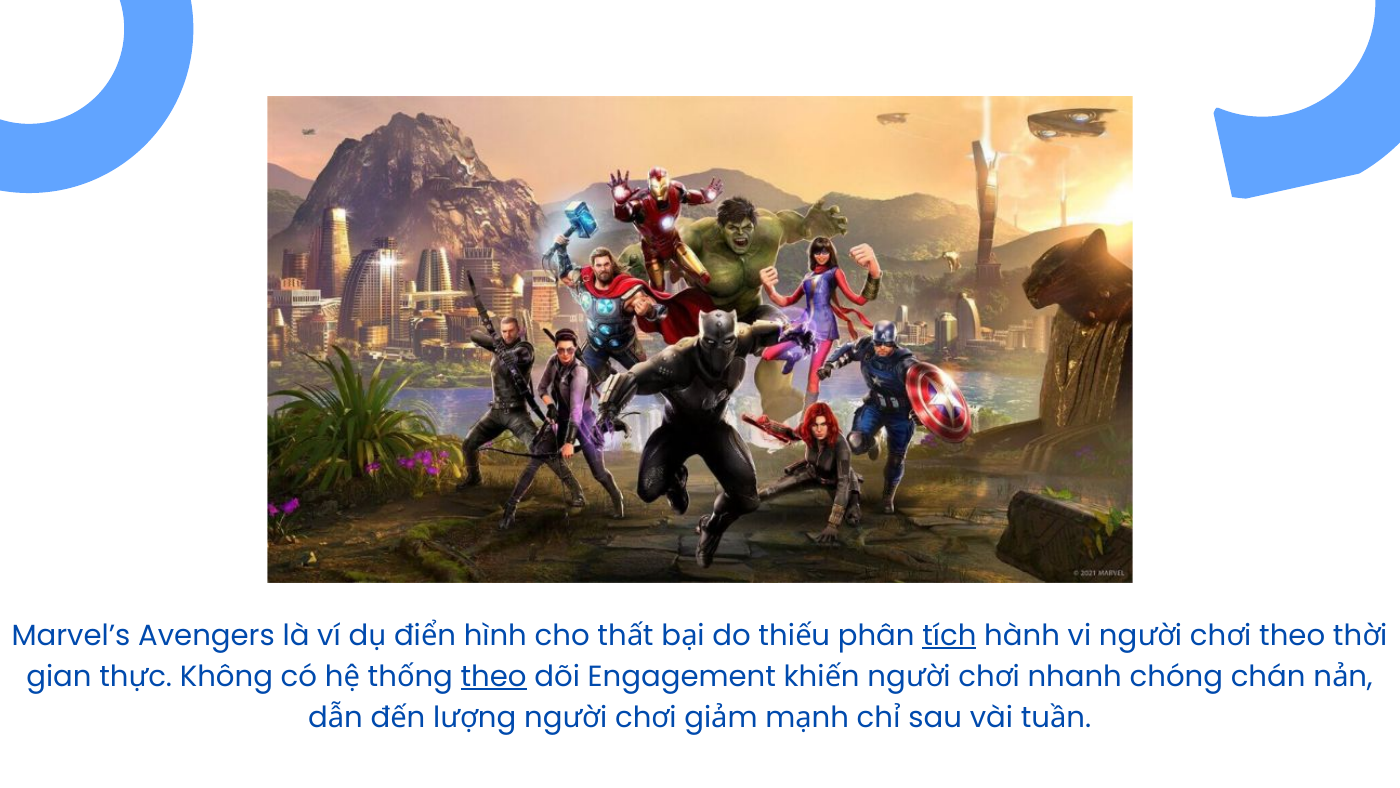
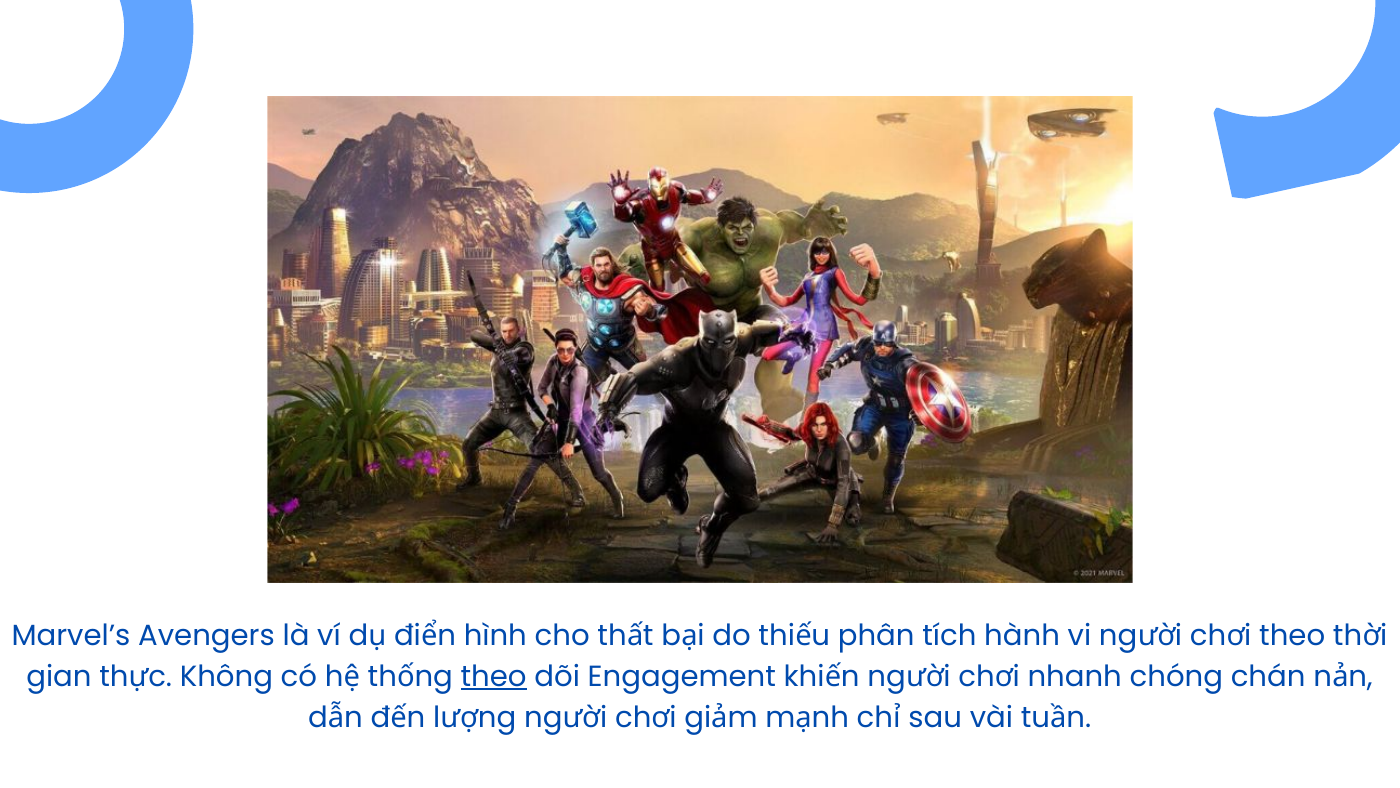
tích underline: present -> none (949, 635)
